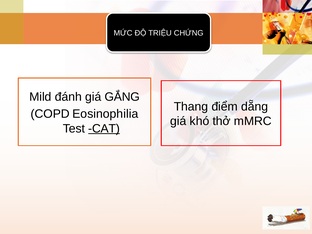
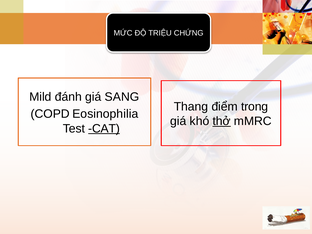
GẮNG: GẮNG -> SANG (122, 97)
dẵng: dẵng -> trong (255, 107)
thở underline: none -> present (222, 121)
